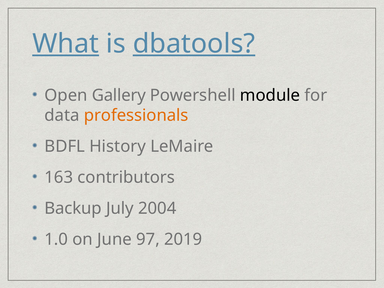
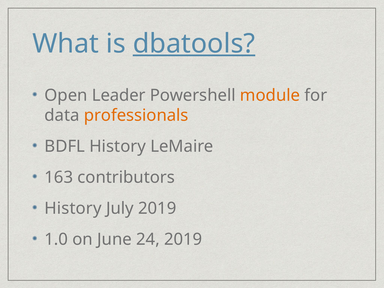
What underline: present -> none (66, 44)
Gallery: Gallery -> Leader (119, 95)
module colour: black -> orange (270, 95)
Backup: Backup -> History (73, 208)
July 2004: 2004 -> 2019 (157, 208)
97: 97 -> 24 (148, 239)
